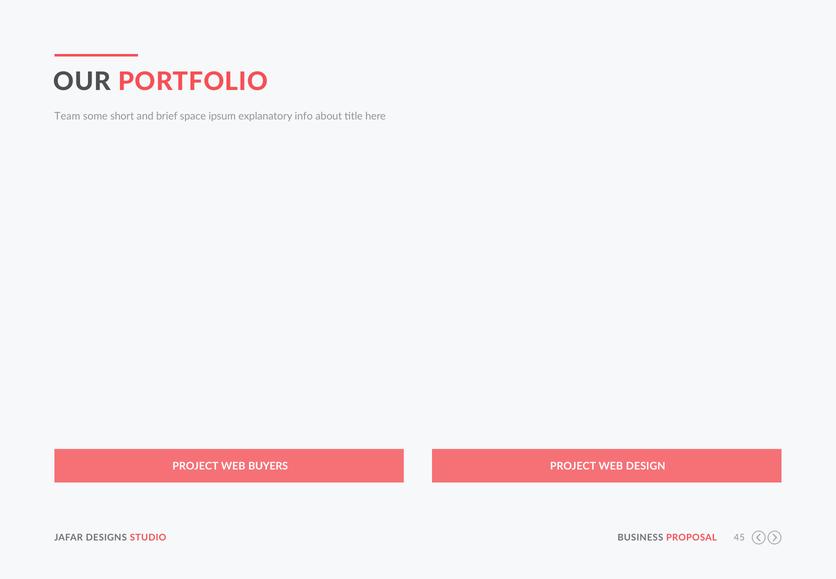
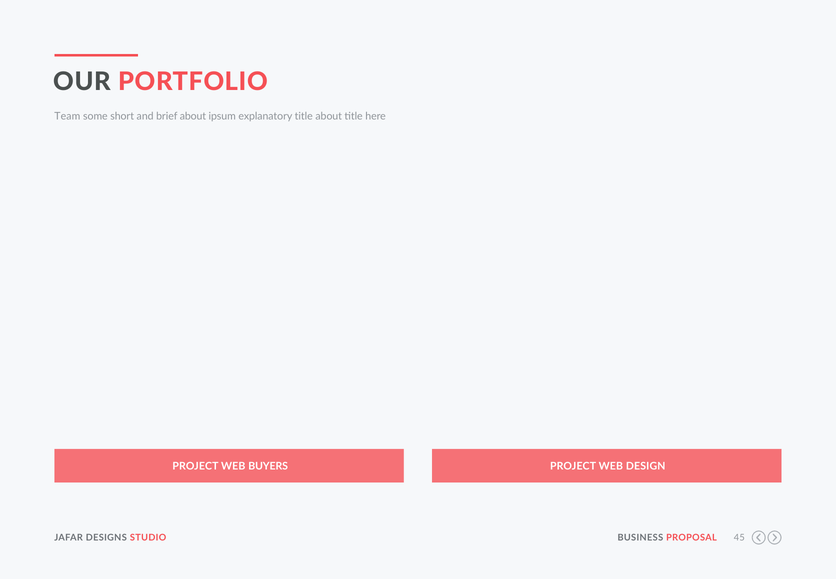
brief space: space -> about (193, 116)
explanatory info: info -> title (304, 116)
